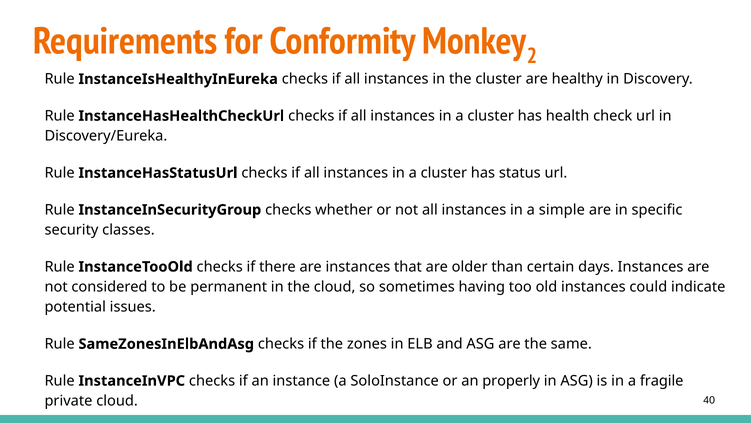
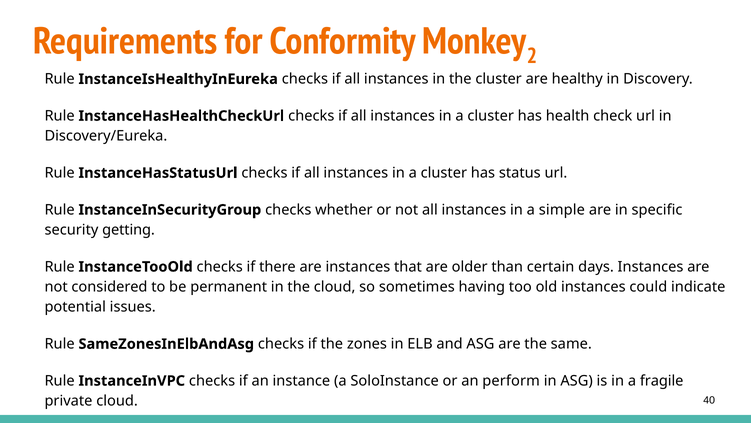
classes: classes -> getting (129, 230)
properly: properly -> perform (511, 380)
